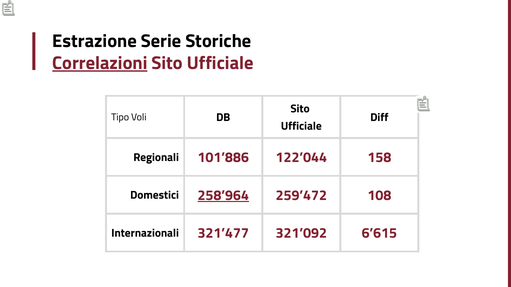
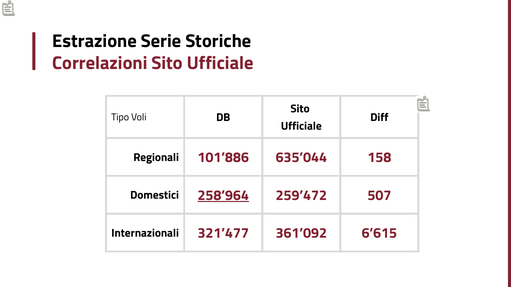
Correlazioni underline: present -> none (100, 63)
122’044: 122’044 -> 635’044 (301, 158)
108: 108 -> 507 (379, 196)
321’092: 321’092 -> 361’092 (301, 234)
